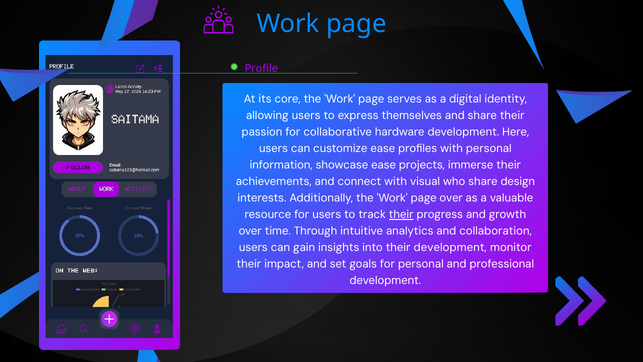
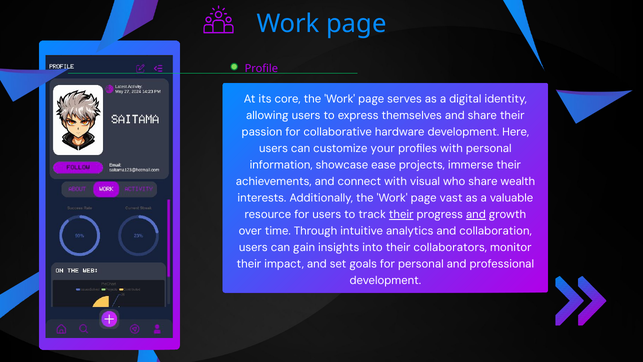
ease: ease -> your (383, 148)
design: design -> wealth (518, 181)
page over: over -> vast (451, 198)
and underline: none -> present (476, 214)
their development: development -> collaborators (450, 247)
